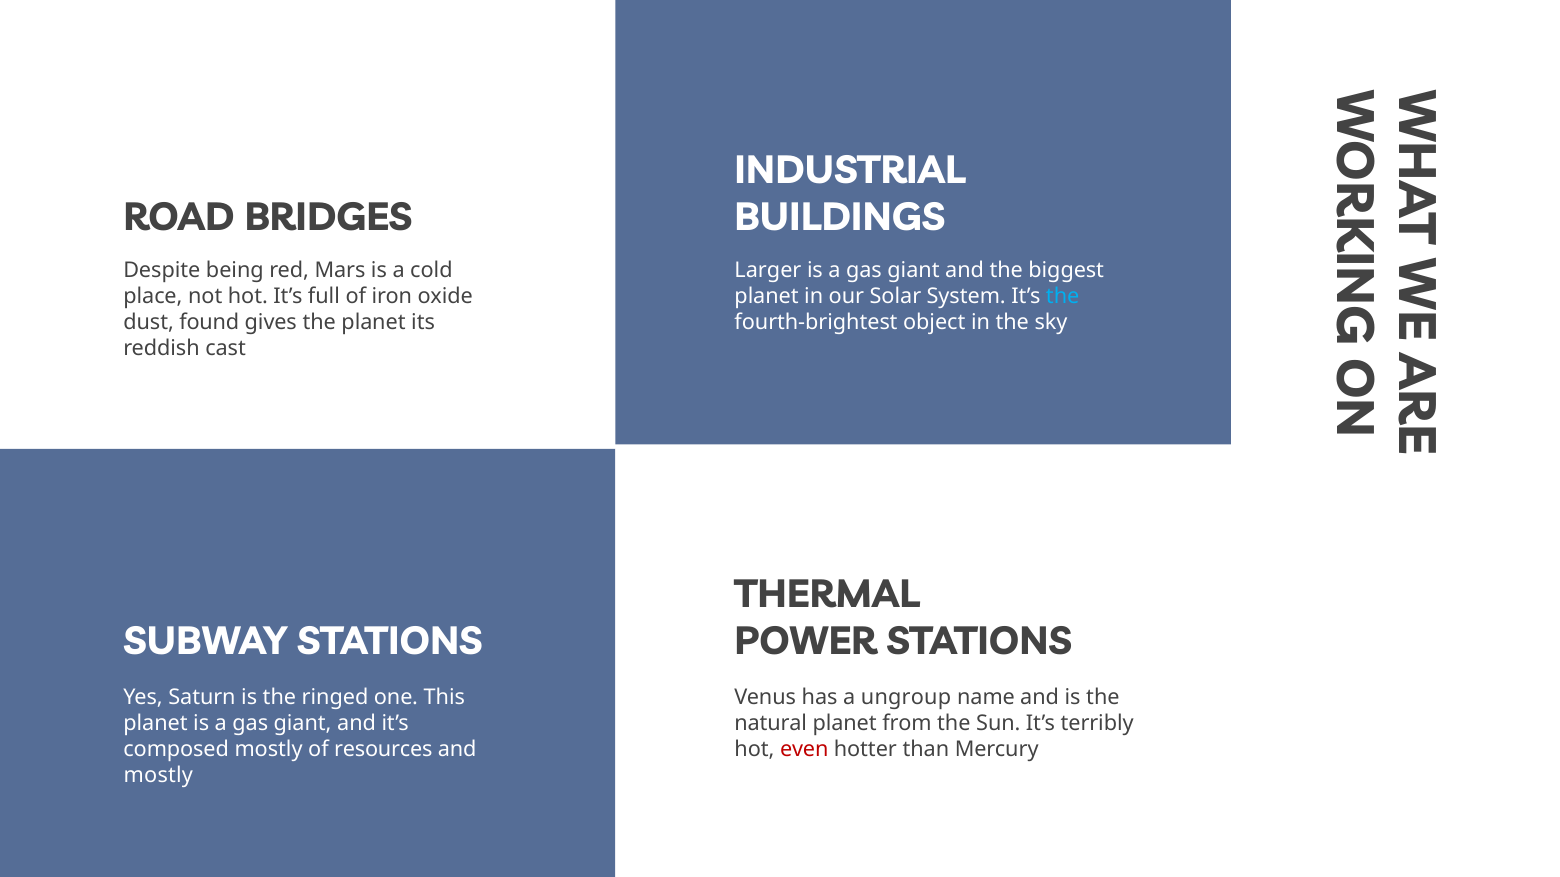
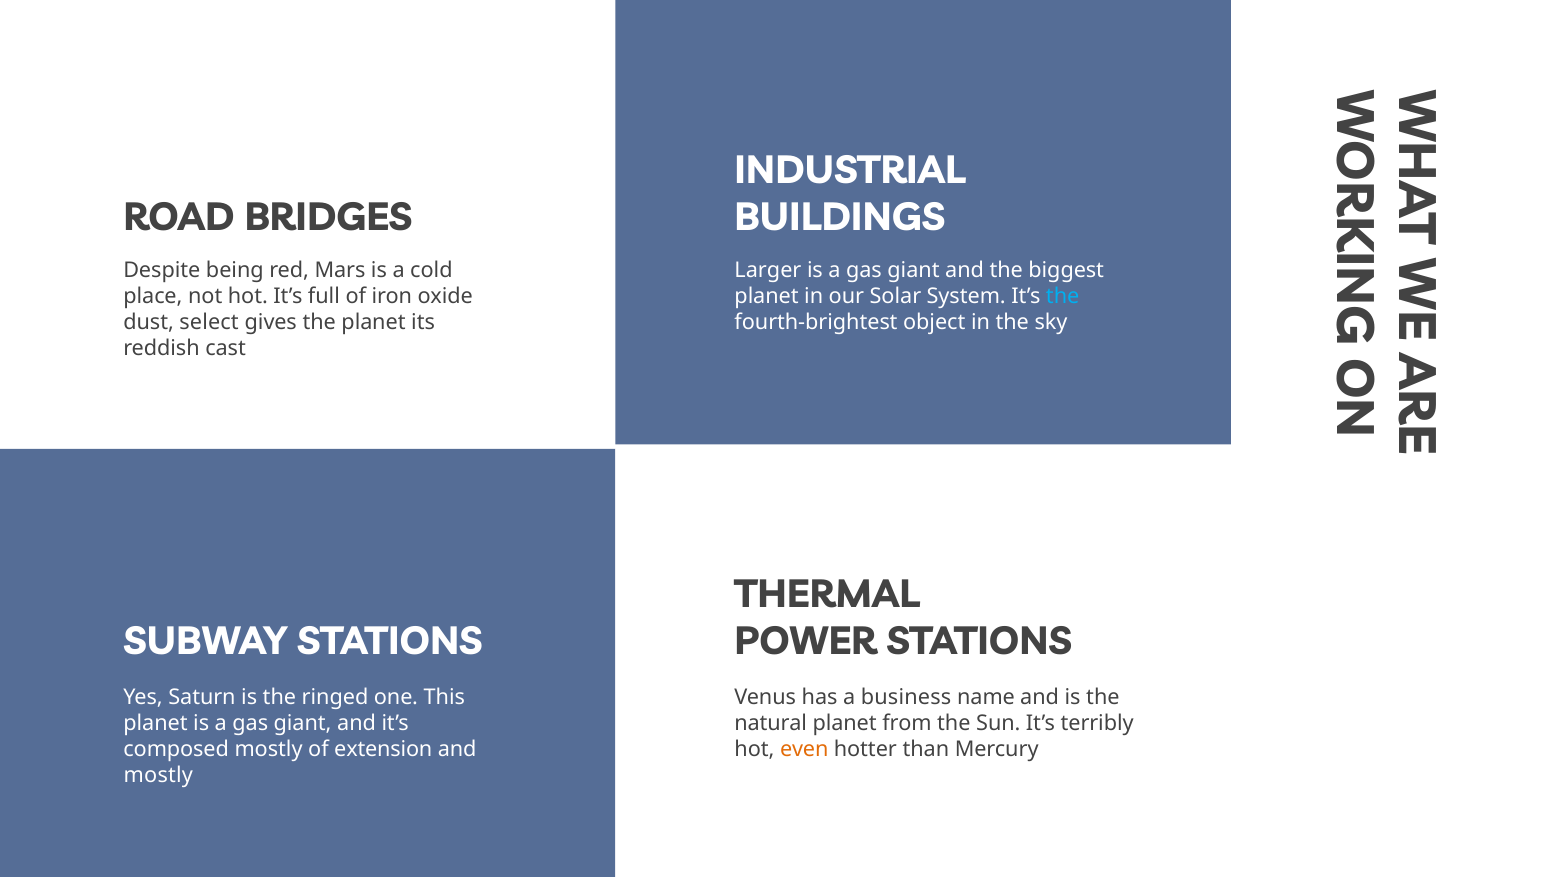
found: found -> select (209, 323)
ungroup: ungroup -> business (906, 698)
resources: resources -> extension (383, 750)
even colour: red -> orange (804, 750)
